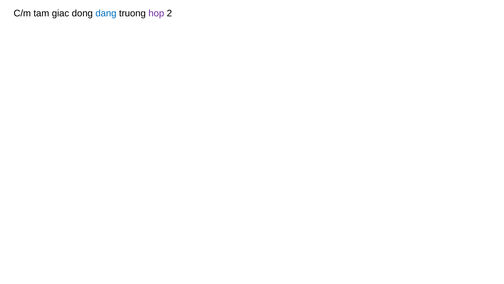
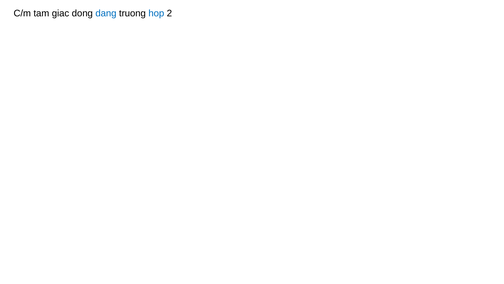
hop colour: purple -> blue (156, 13)
